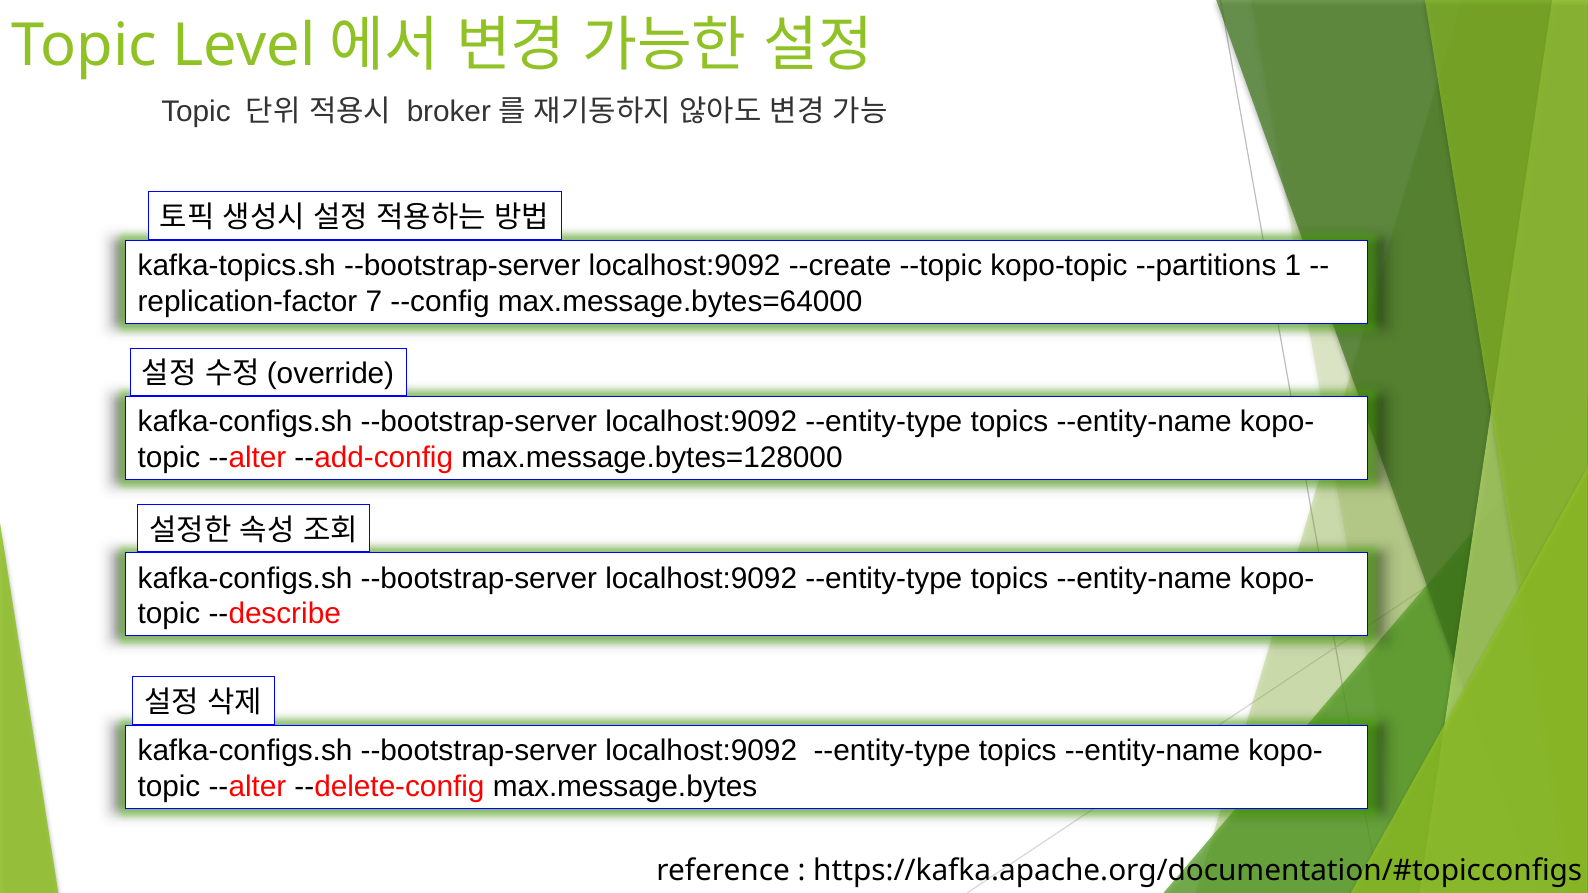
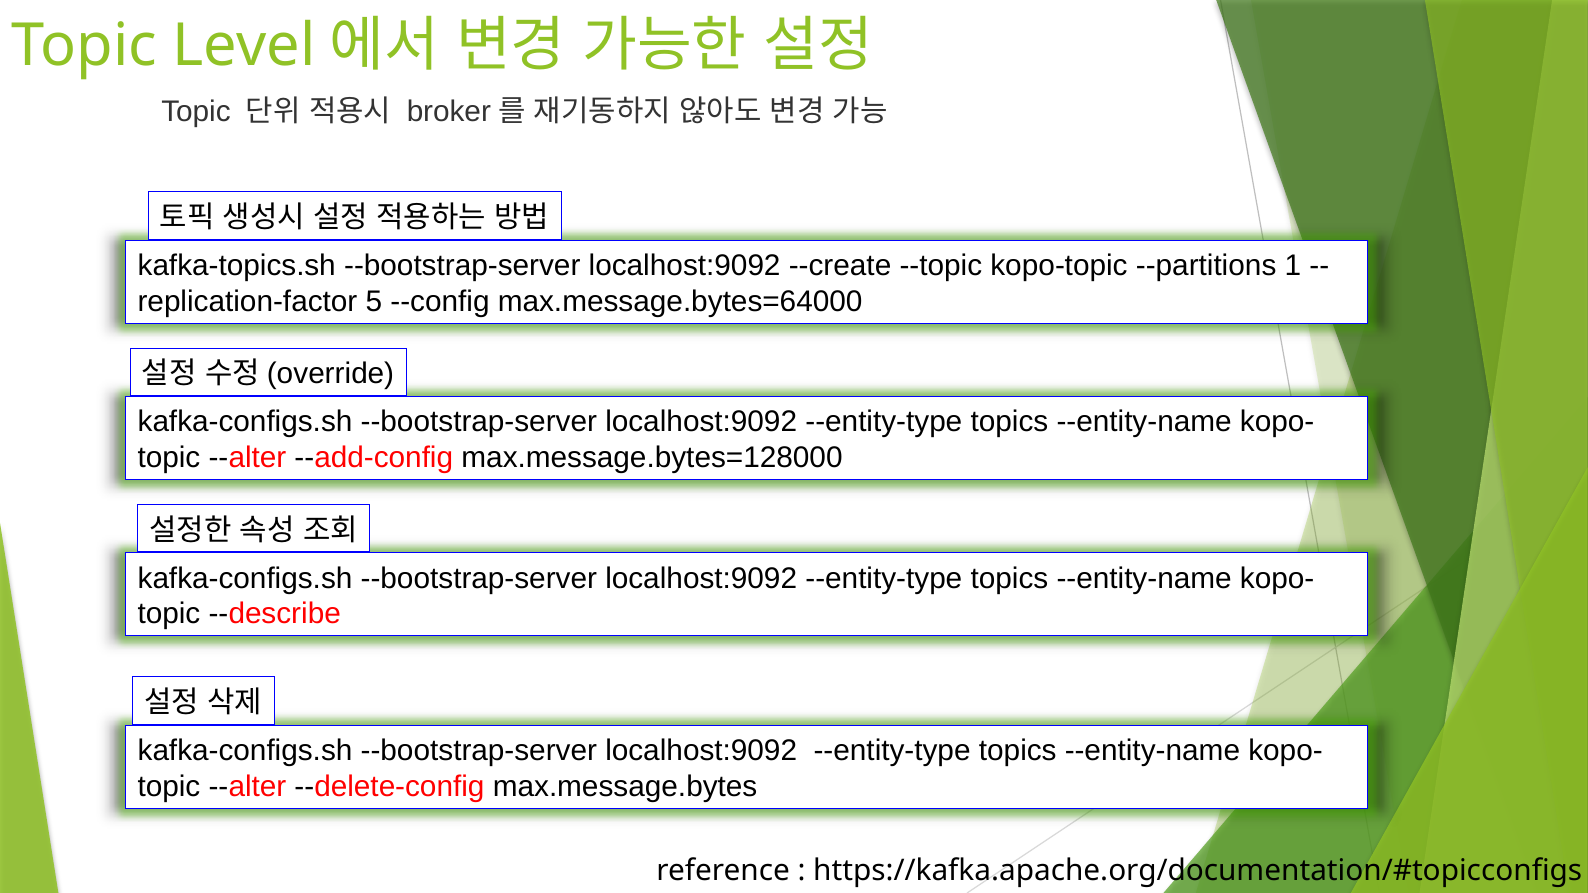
7: 7 -> 5 (374, 302)
